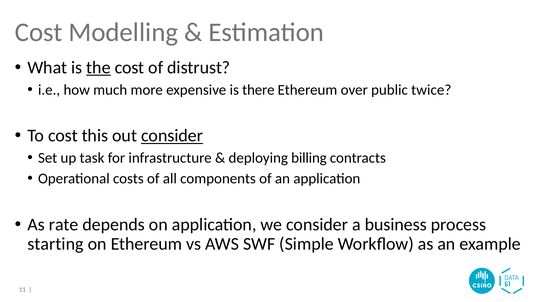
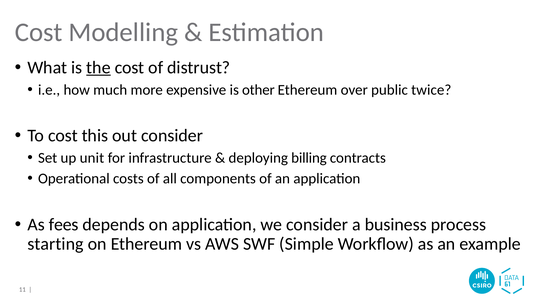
there: there -> other (258, 90)
consider underline: present -> none (172, 136)
task: task -> unit (92, 158)
rate: rate -> fees (64, 225)
